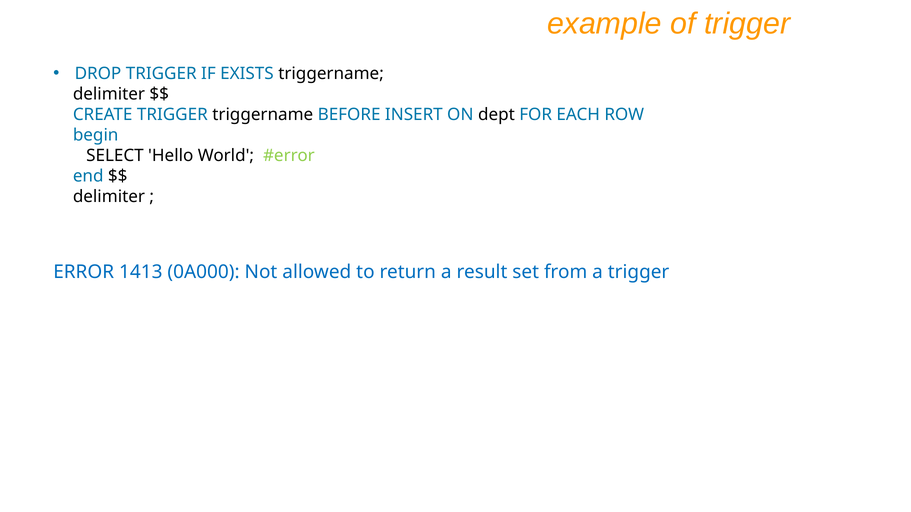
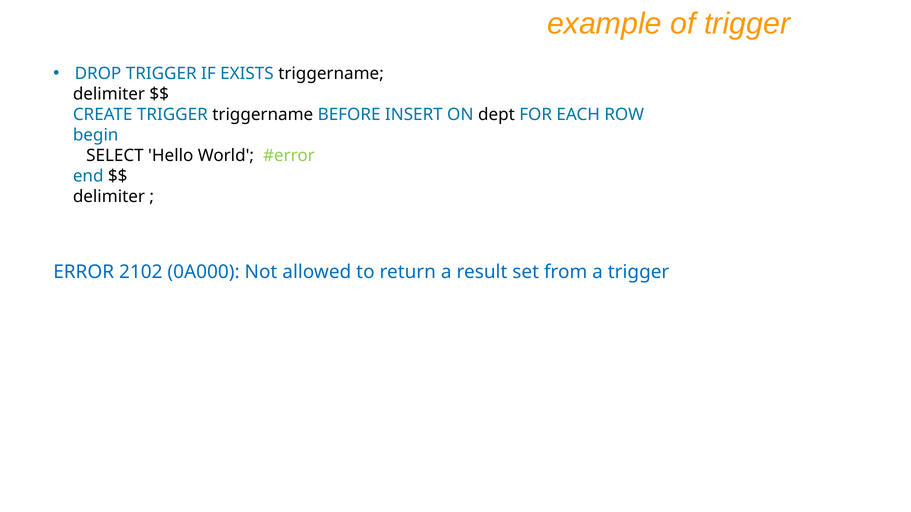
1413: 1413 -> 2102 (141, 272)
